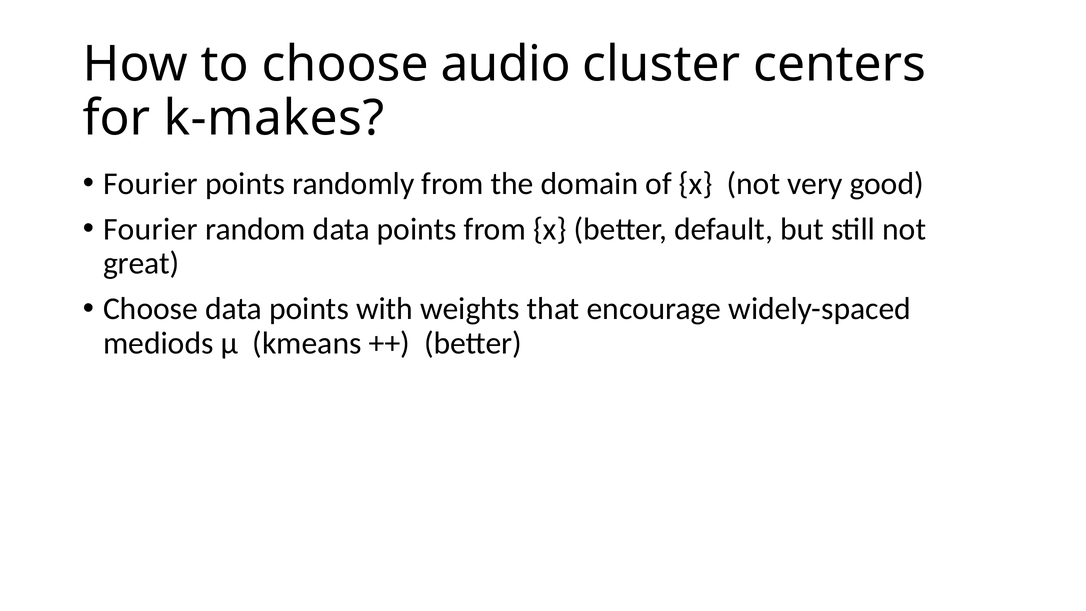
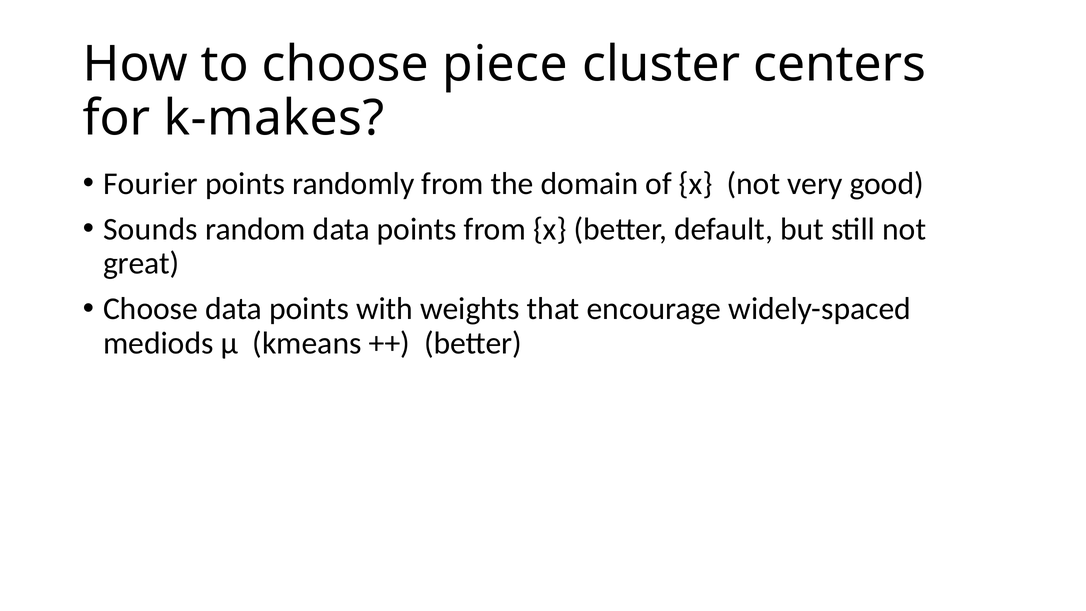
audio: audio -> piece (505, 64)
Fourier: Fourier -> Sounds (150, 229)
